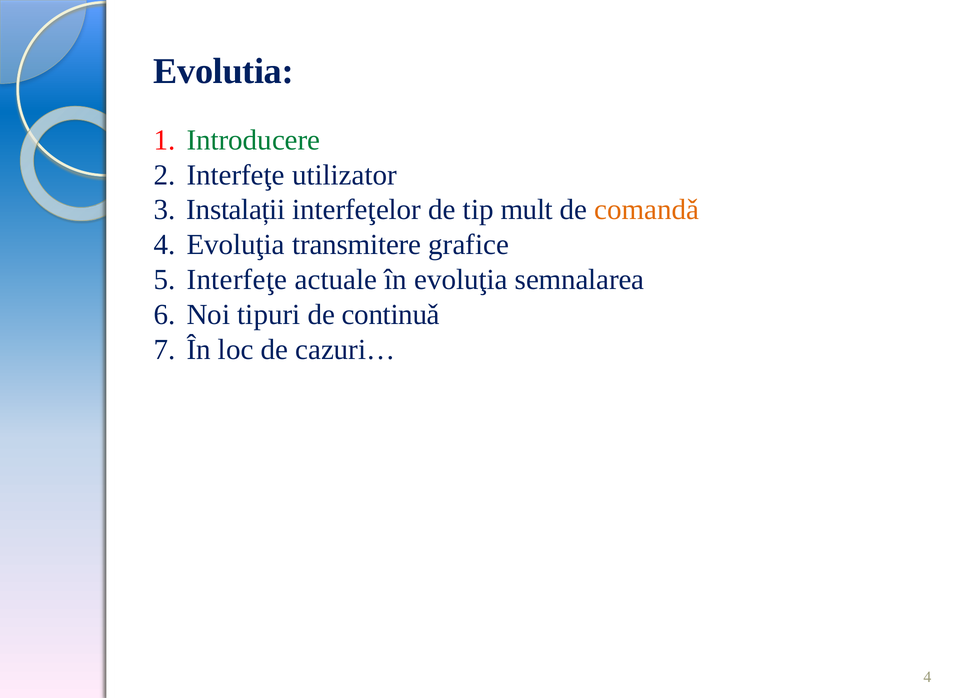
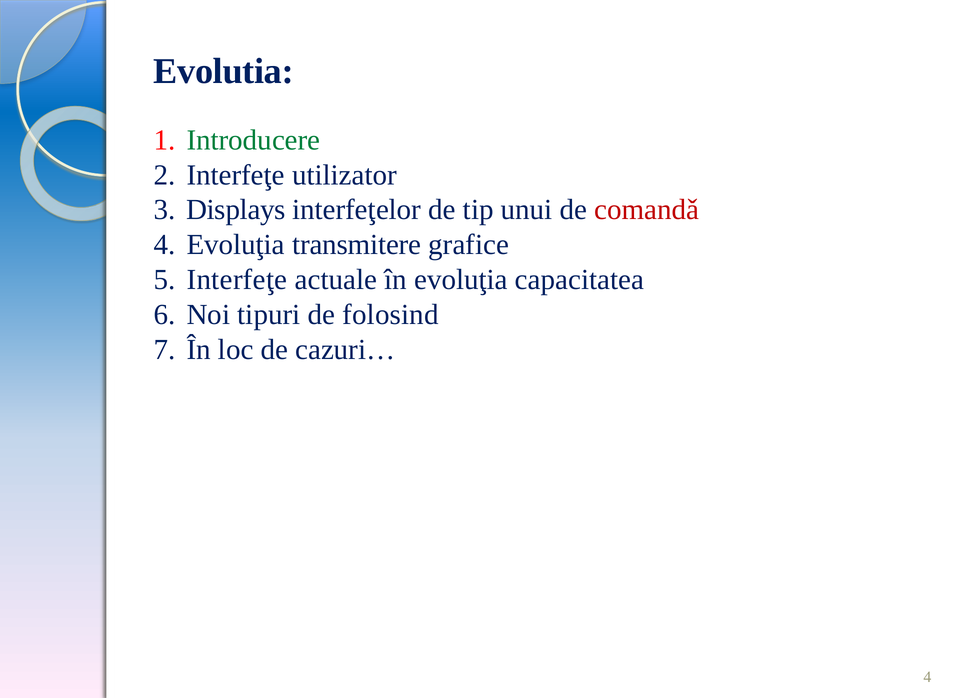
Instalații: Instalații -> Displays (236, 210)
mult: mult -> unui (527, 210)
comandǎ colour: orange -> red (647, 210)
semnalarea: semnalarea -> capacitatea (579, 279)
continuǎ: continuǎ -> folosind (390, 314)
